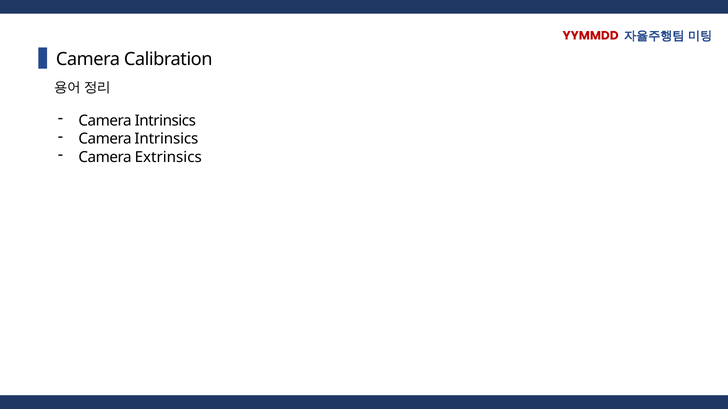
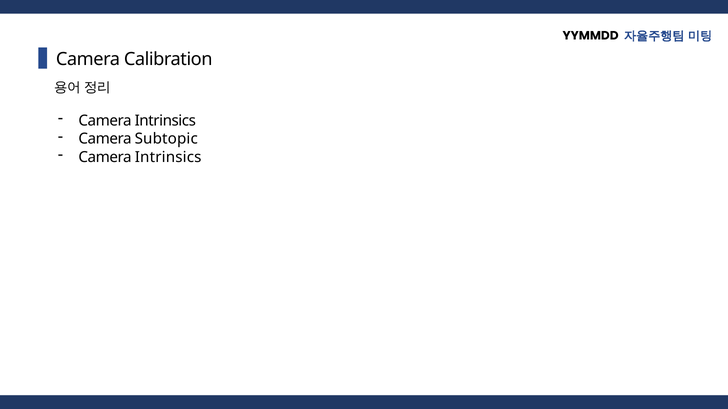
YYMMDD colour: red -> black (591, 36)
Intrinsics: Intrinsics -> Subtopic (166, 139)
Extrinsics: Extrinsics -> Intrinsics (168, 157)
